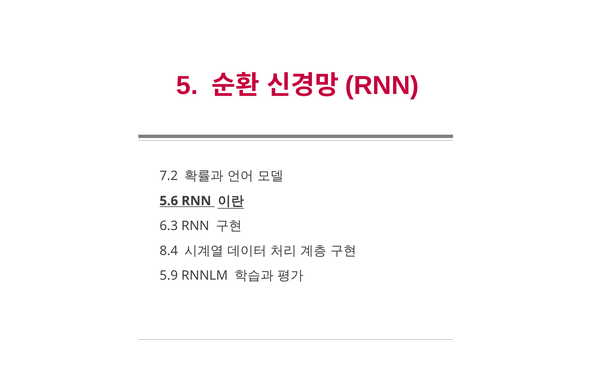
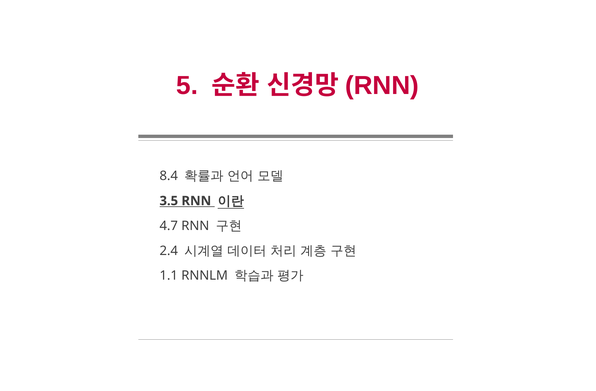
7.2: 7.2 -> 8.4 (169, 176)
5.6: 5.6 -> 3.5 (169, 201)
6.3: 6.3 -> 4.7 (169, 226)
8.4: 8.4 -> 2.4 (169, 251)
5.9: 5.9 -> 1.1 (169, 276)
